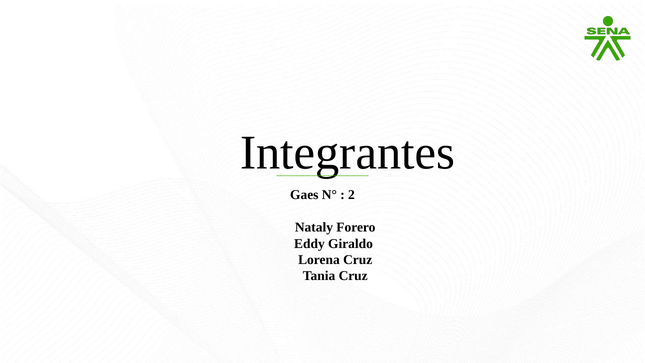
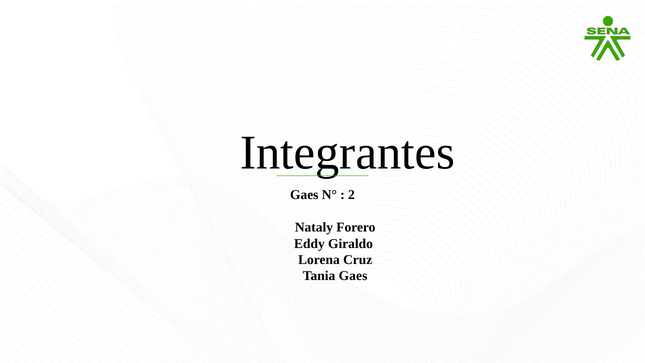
Tania Cruz: Cruz -> Gaes (353, 276)
